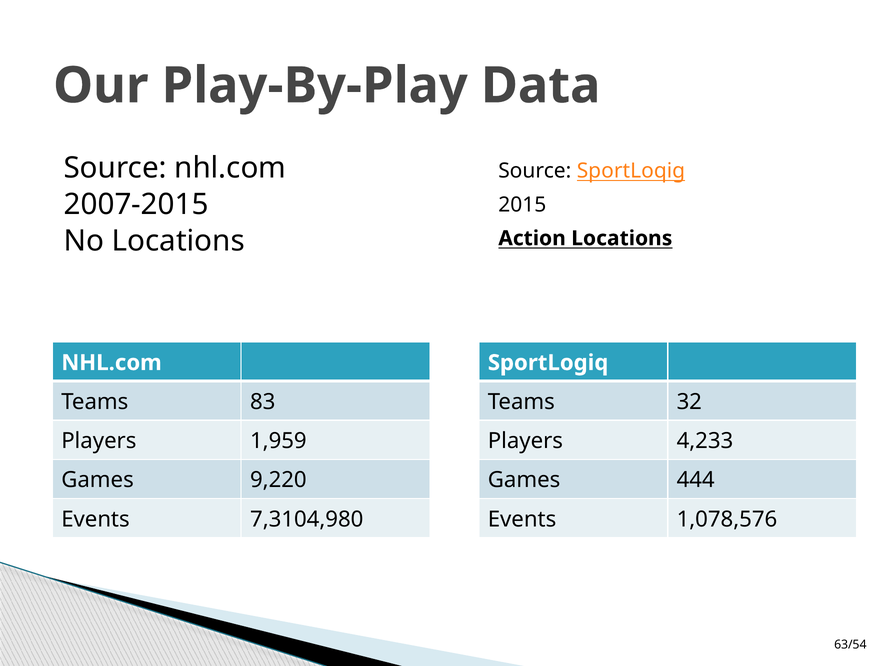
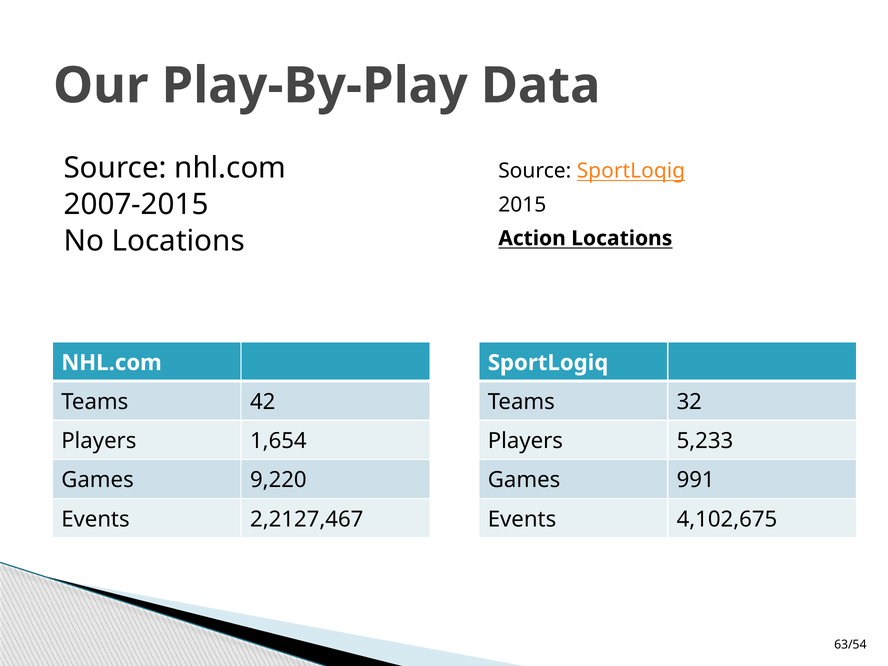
83: 83 -> 42 (263, 402)
1,959: 1,959 -> 1,654 (278, 441)
4,233: 4,233 -> 5,233 (705, 441)
444: 444 -> 991 (696, 480)
7,3104,980: 7,3104,980 -> 2,2127,467 (307, 519)
1,078,576: 1,078,576 -> 4,102,675 (727, 519)
